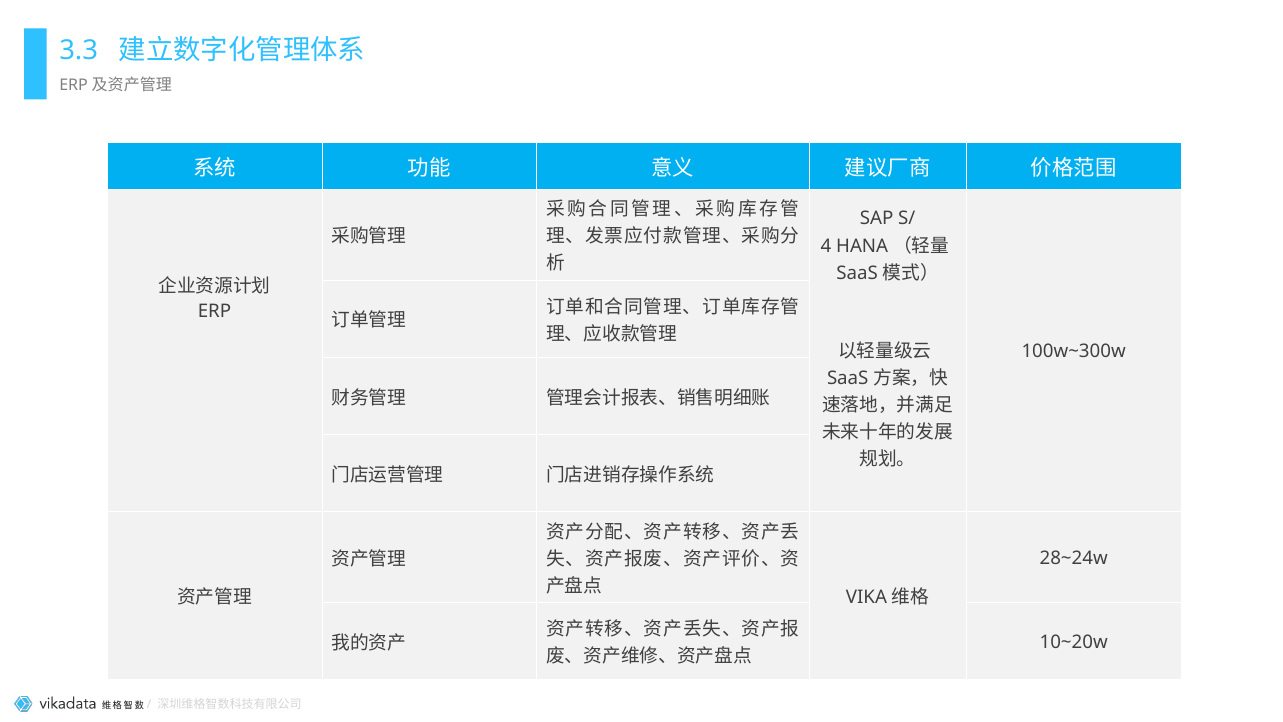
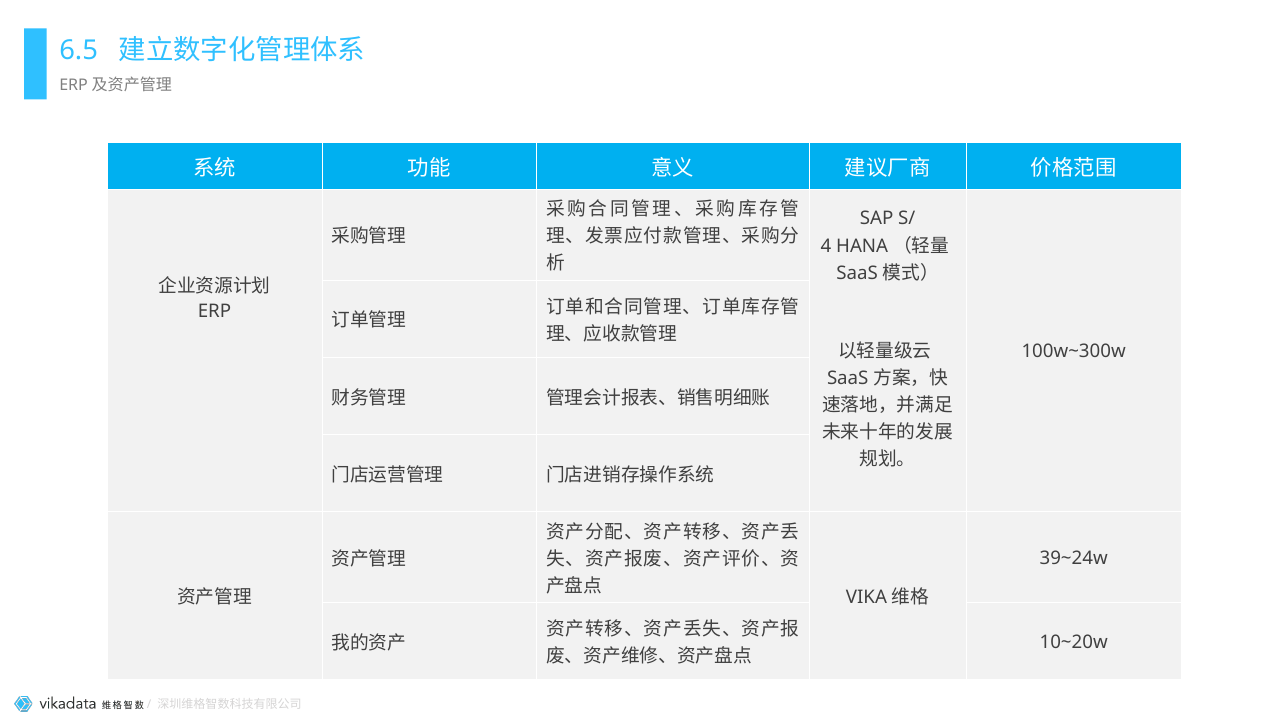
3.3: 3.3 -> 6.5 (79, 51)
28~24w: 28~24w -> 39~24w (1074, 558)
